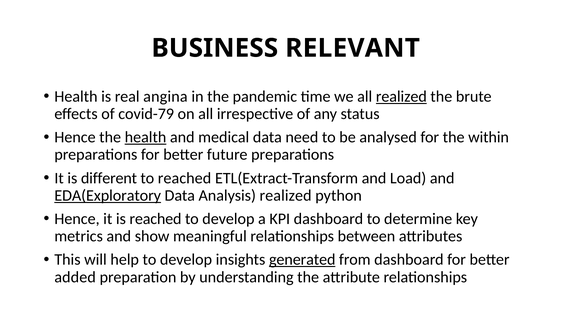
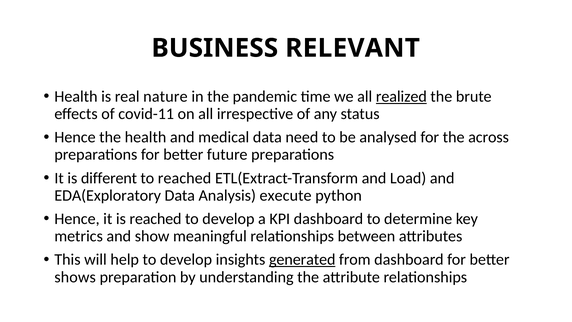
angina: angina -> nature (165, 96)
covid-79: covid-79 -> covid-11 (146, 114)
health underline: present -> none (146, 137)
within: within -> across (489, 137)
EDA(Exploratory underline: present -> none (108, 195)
Analysis realized: realized -> execute (286, 195)
added: added -> shows (75, 277)
